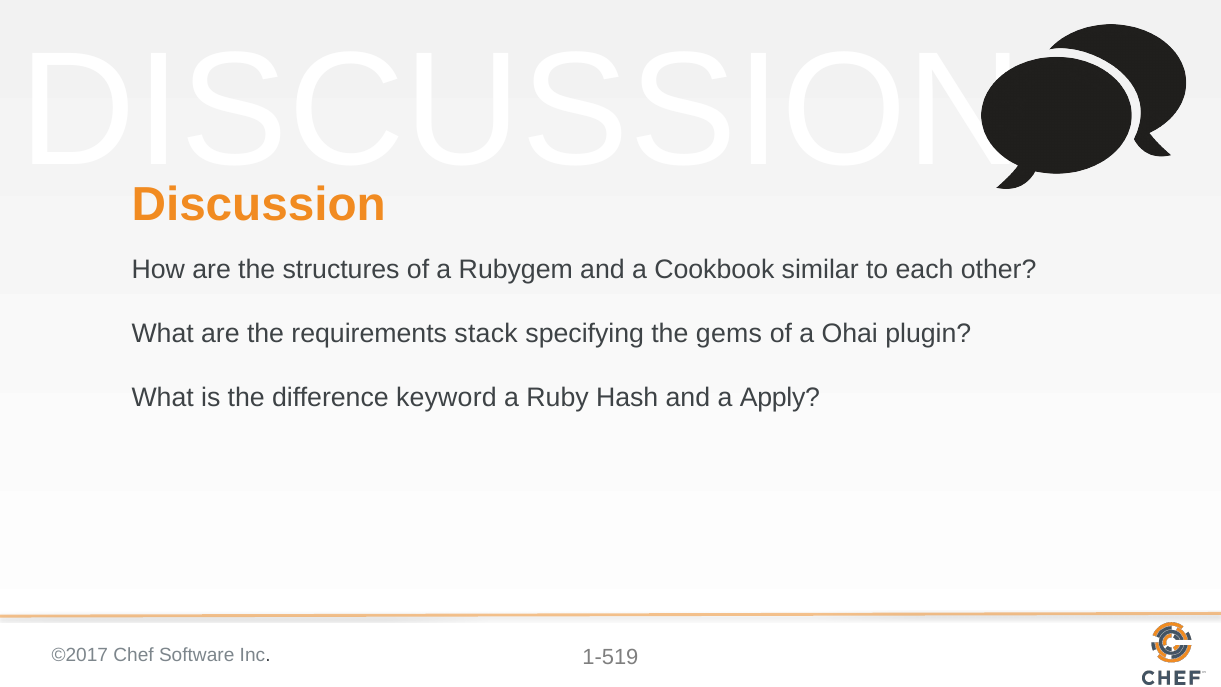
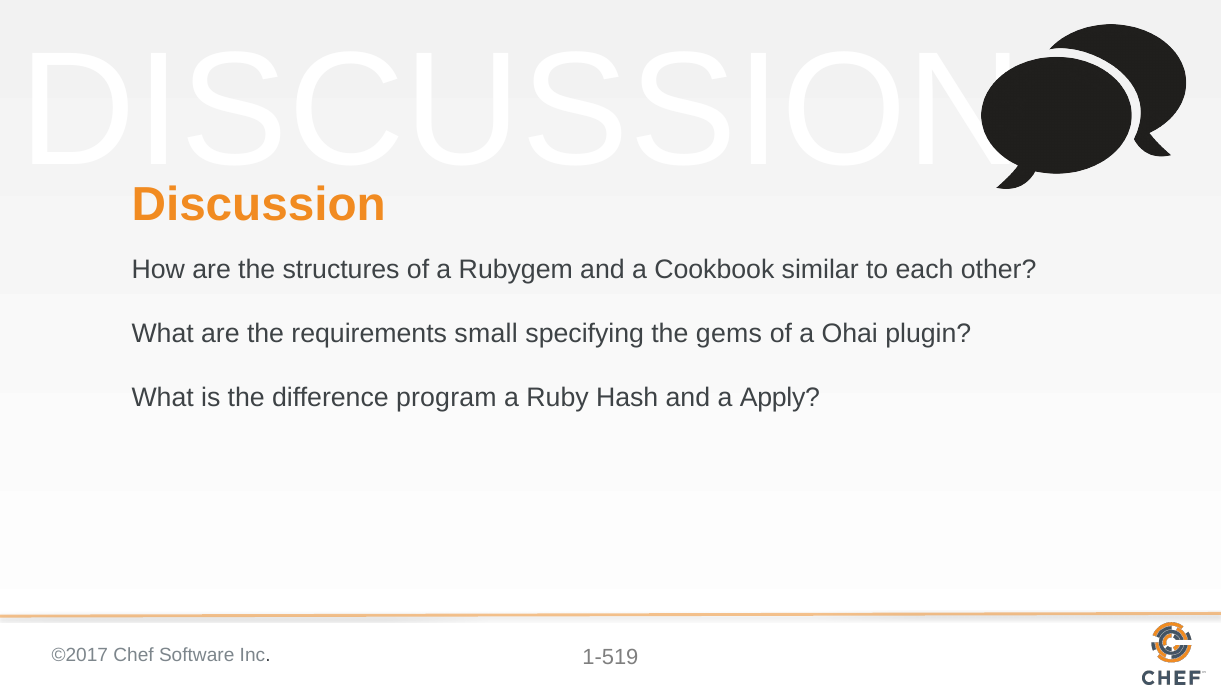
stack: stack -> small (486, 334)
keyword: keyword -> program (446, 398)
